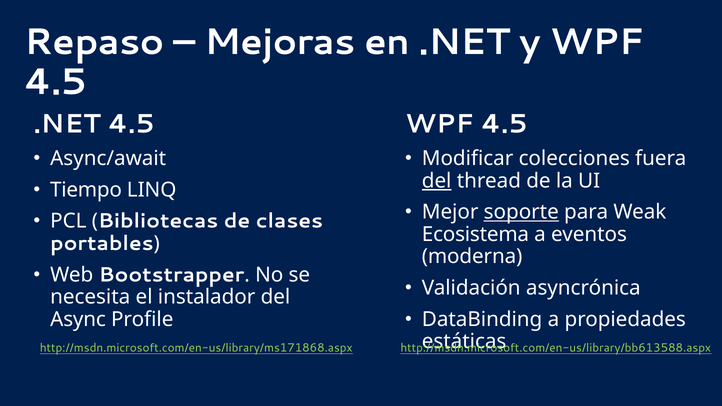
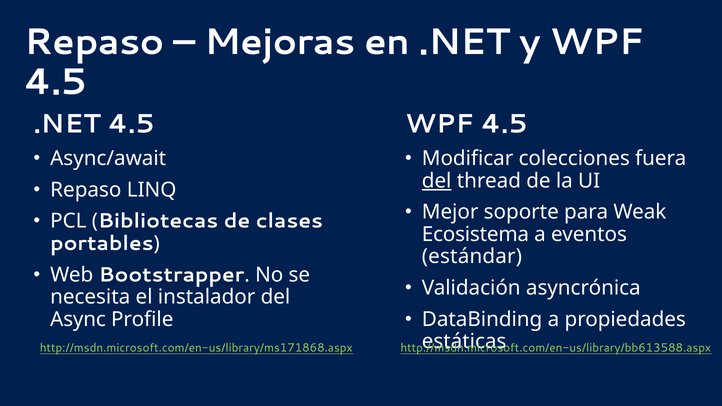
Tiempo: Tiempo -> Repaso (86, 190)
soporte underline: present -> none (521, 212)
moderna: moderna -> estándar (472, 257)
